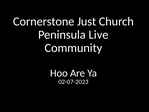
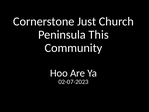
Live: Live -> This (99, 35)
